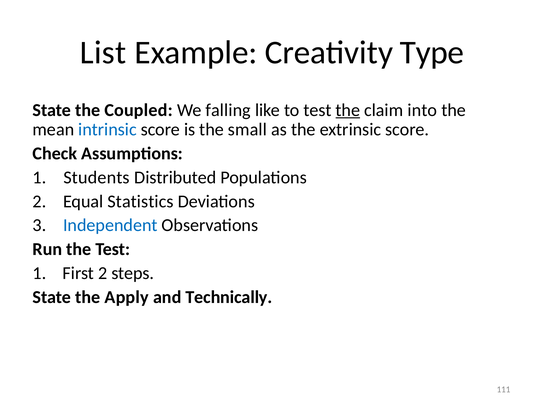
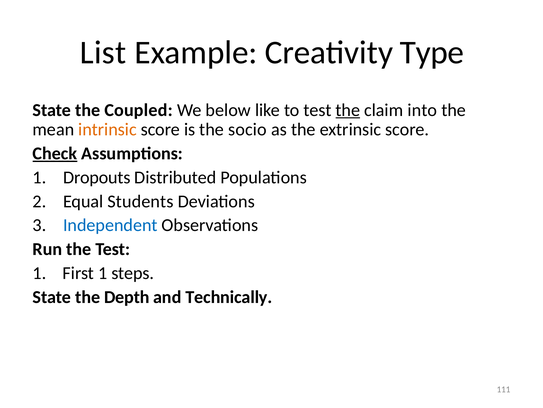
falling: falling -> below (228, 110)
intrinsic colour: blue -> orange (107, 129)
small: small -> socio (247, 129)
Check underline: none -> present (55, 153)
Students: Students -> Dropouts (97, 177)
Statistics: Statistics -> Students (140, 201)
First 2: 2 -> 1 (103, 273)
Apply: Apply -> Depth (127, 297)
